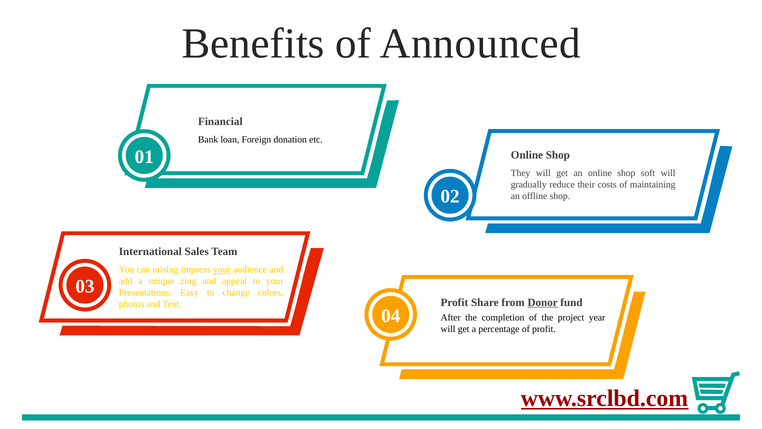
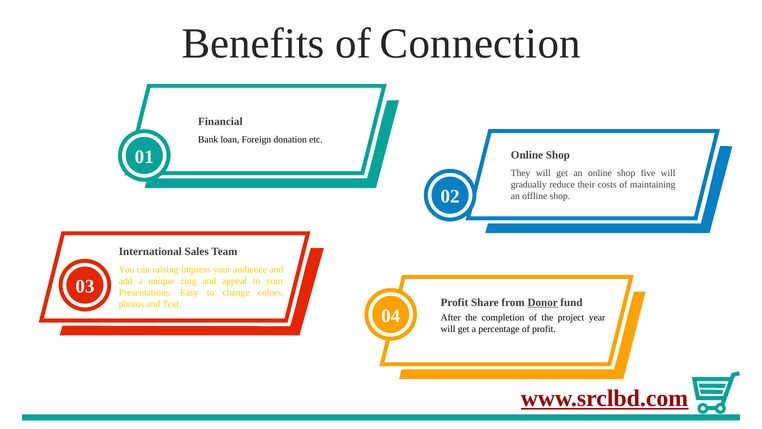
Announced: Announced -> Connection (480, 44)
soft: soft -> five (648, 173)
your underline: present -> none (222, 269)
